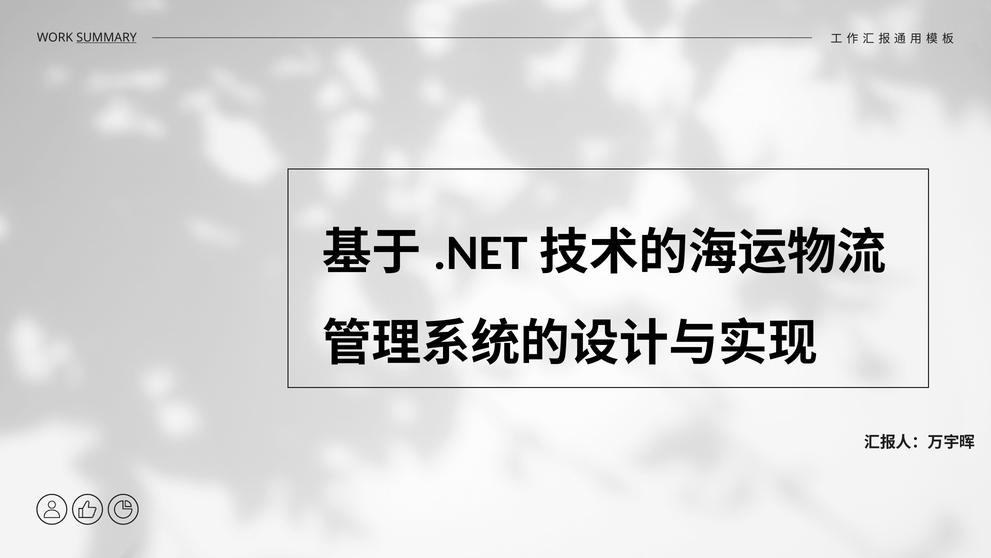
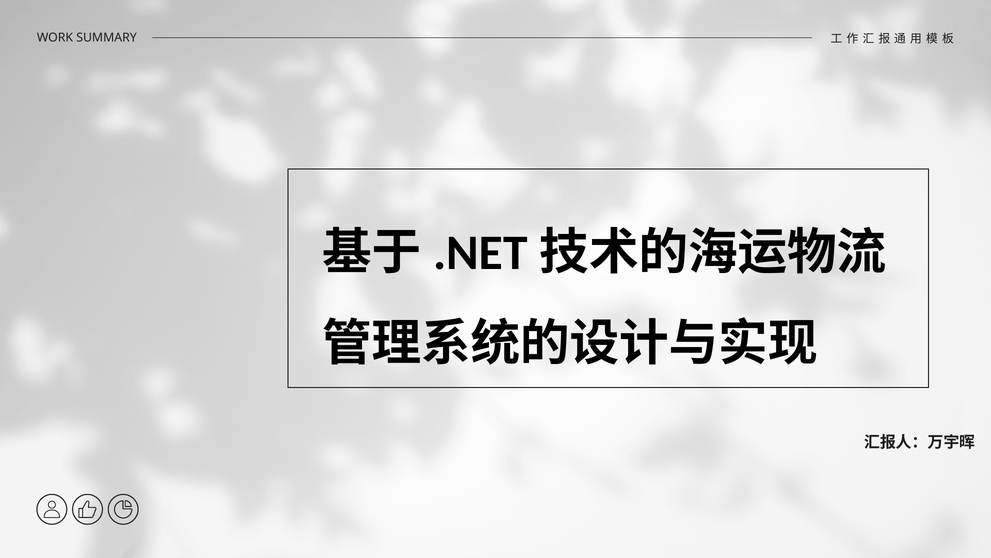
SUMMARY underline: present -> none (107, 37)
